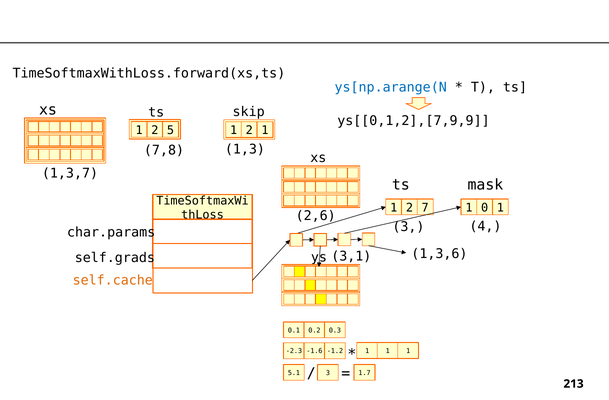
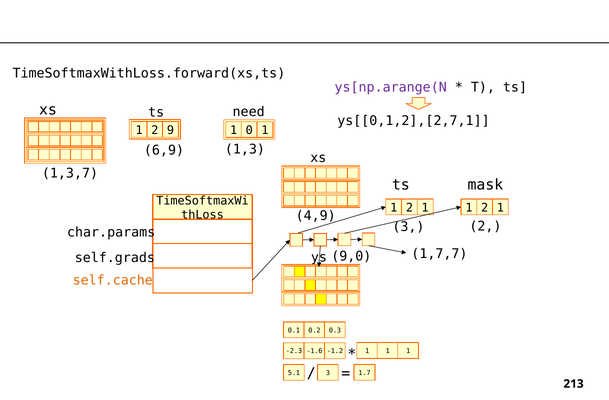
ys[np.arange(N colour: blue -> purple (391, 88)
skip: skip -> need (249, 112)
ys[[0,1,2],[7,9,9: ys[[0,1,2],[7,9,9 -> ys[[0,1,2],[2,7,1 (413, 121)
5: 5 -> 9 (171, 130)
2: 2 -> 0 (249, 130)
7,8: 7,8 -> 6,9 (164, 151)
7: 7 -> 1 (425, 208)
0: 0 -> 2 (485, 208)
2,6: 2,6 -> 4,9 (316, 216)
4: 4 -> 2 (485, 226)
1,3,6: 1,3,6 -> 1,7,7 (439, 254)
3,1: 3,1 -> 9,0 (351, 256)
